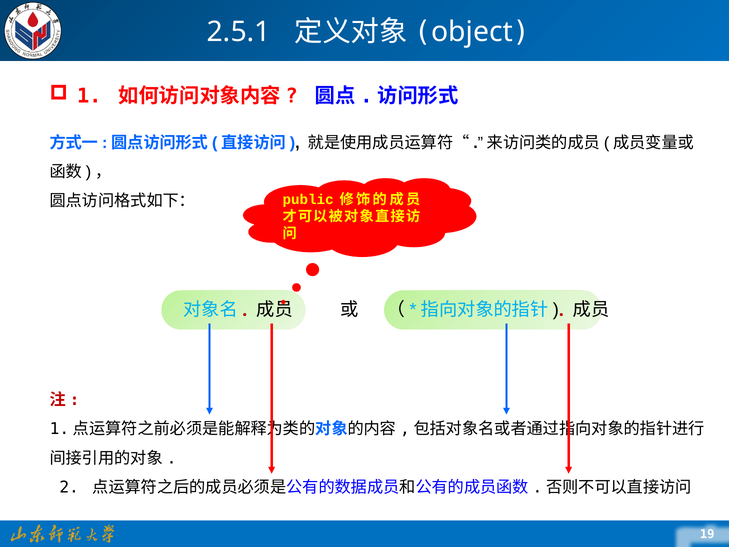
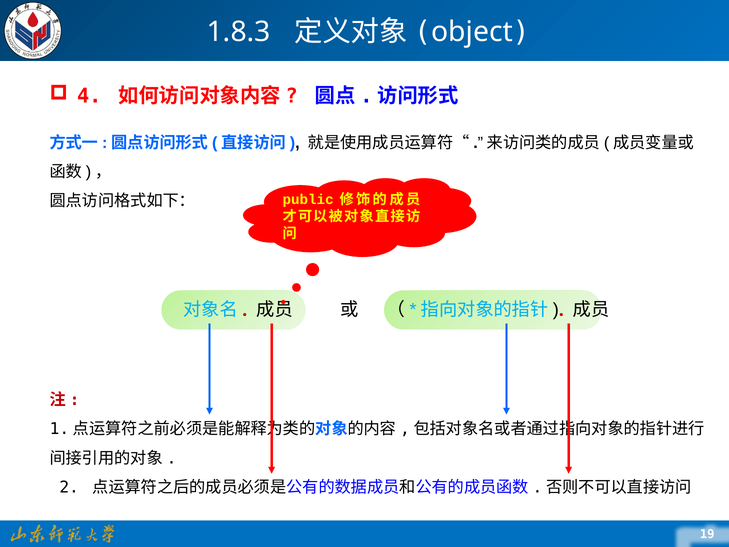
2.5.1: 2.5.1 -> 1.8.3 (239, 32)
1: 1 -> 4 (89, 96)
